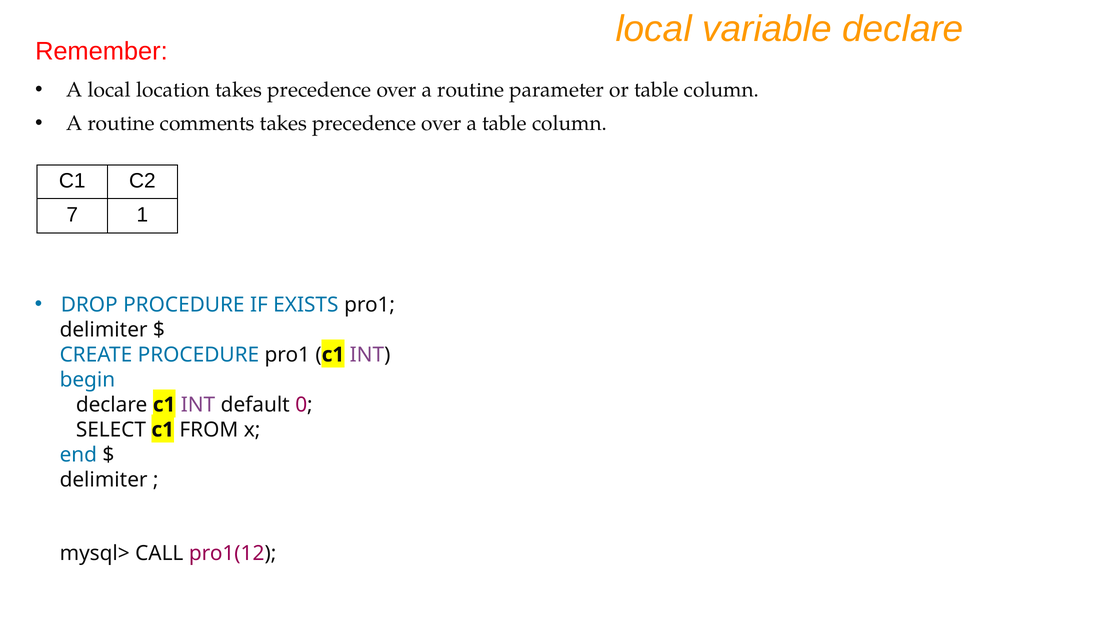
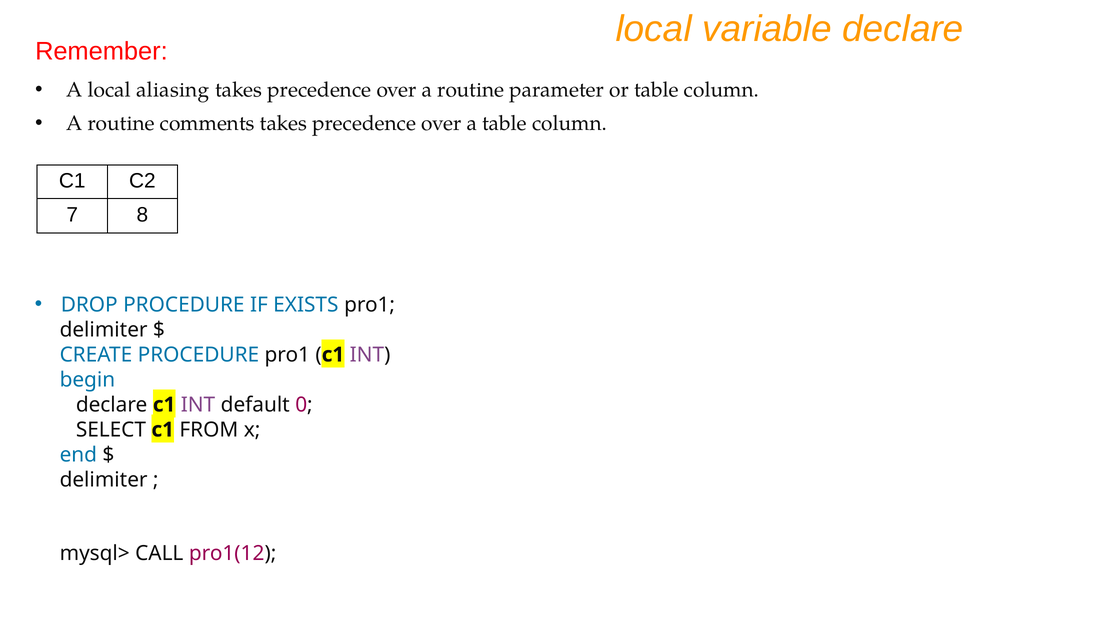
location: location -> aliasing (173, 90)
1: 1 -> 8 (142, 215)
